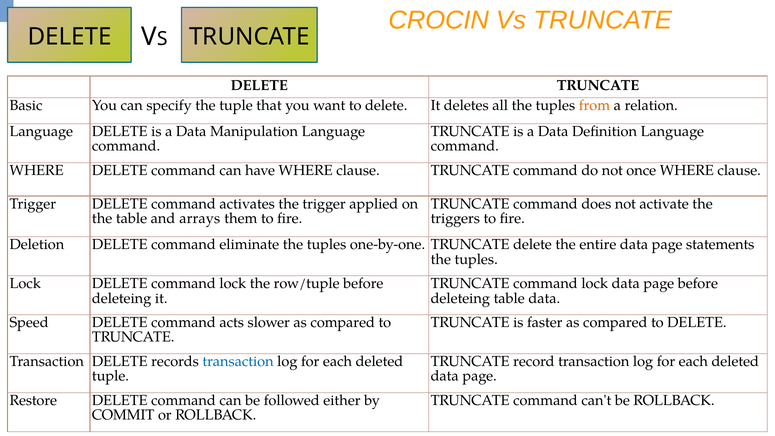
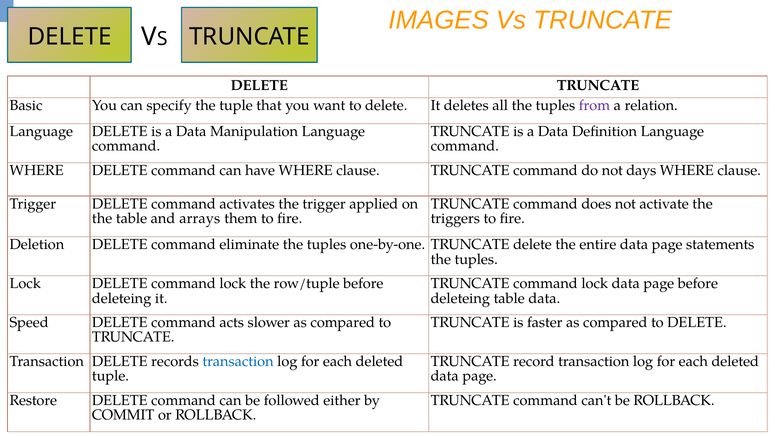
CROCIN: CROCIN -> IMAGES (439, 20)
from colour: orange -> purple (594, 105)
once: once -> days (641, 170)
